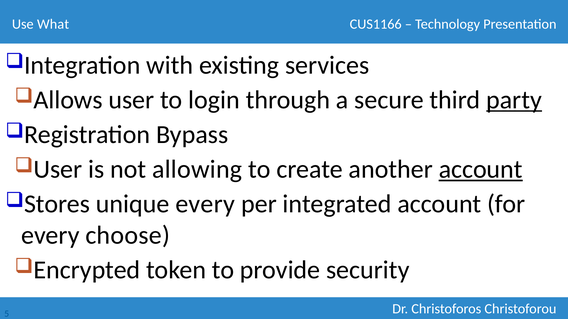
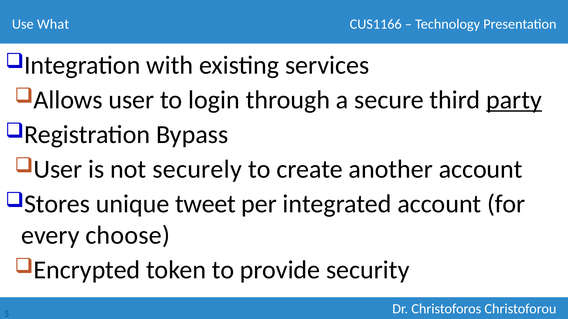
allowing: allowing -> securely (197, 170)
account underline: present -> none (481, 170)
unique every: every -> tweet (205, 204)
